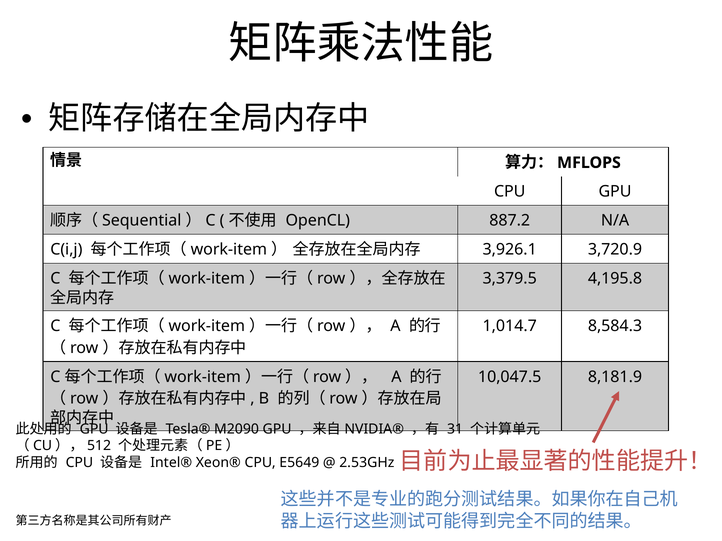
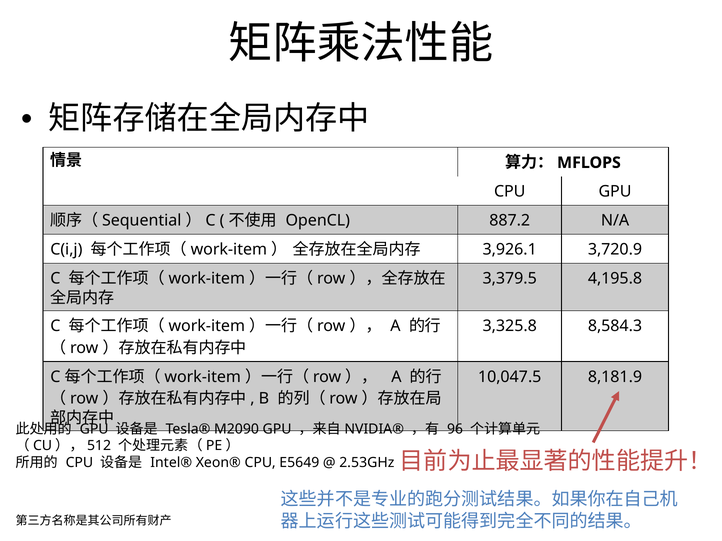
1,014.7: 1,014.7 -> 3,325.8 (510, 326)
31: 31 -> 96 (455, 429)
